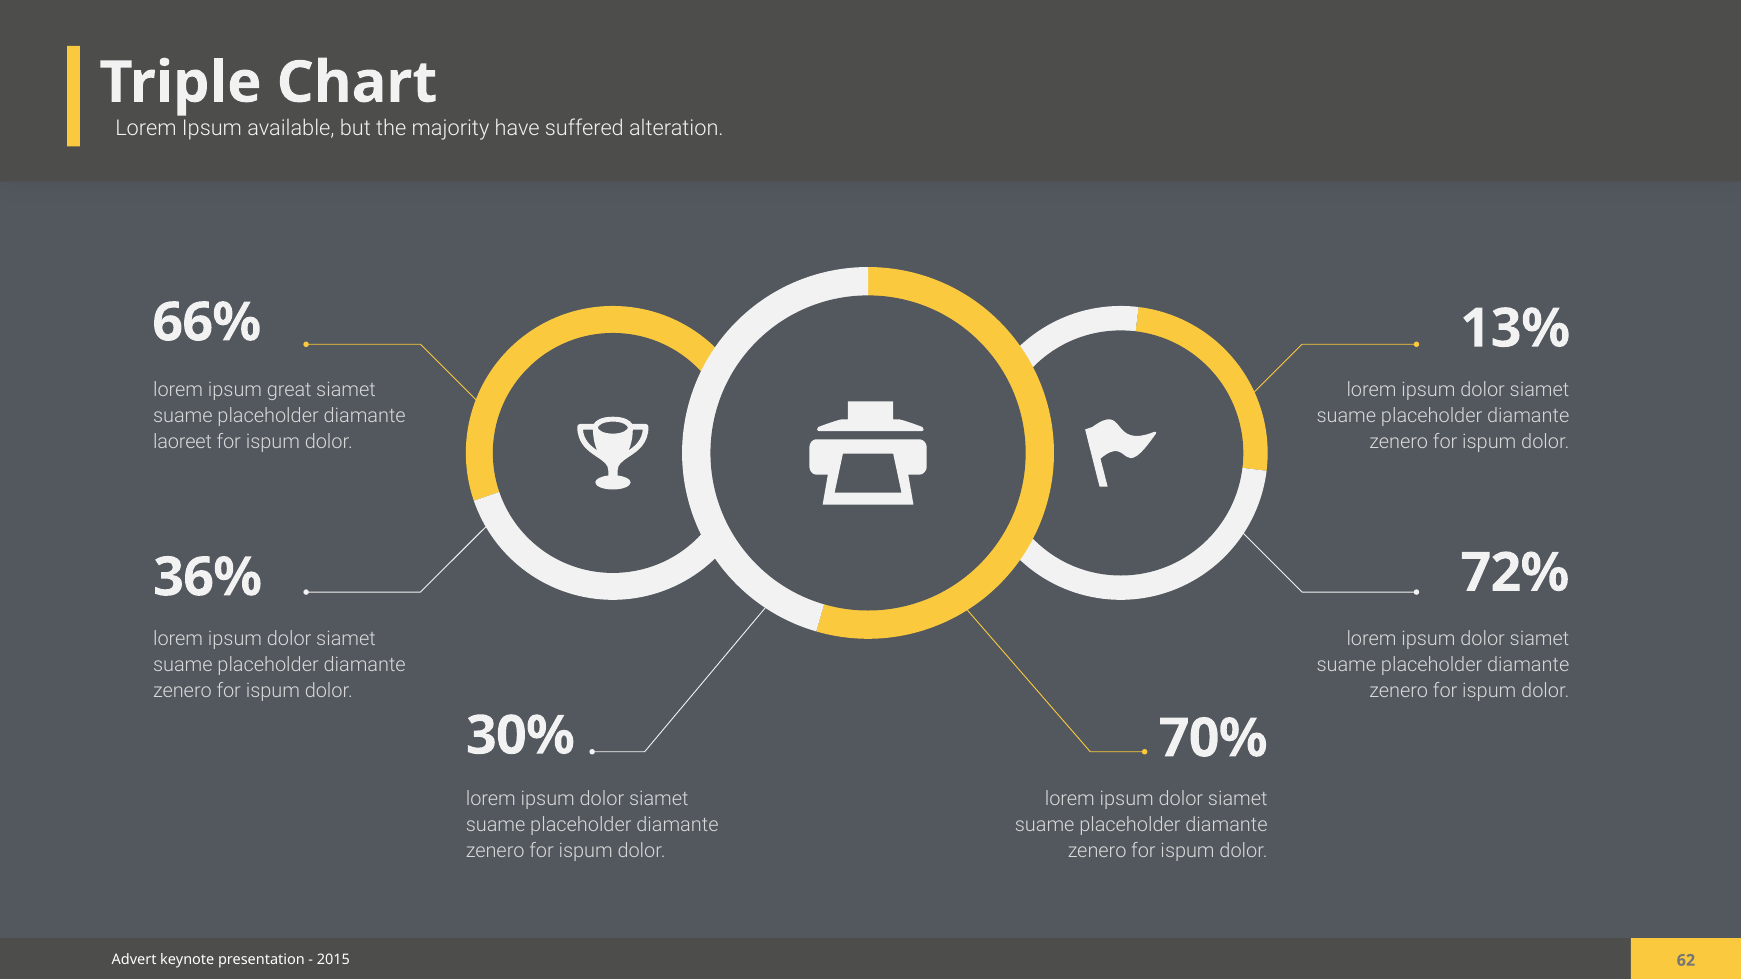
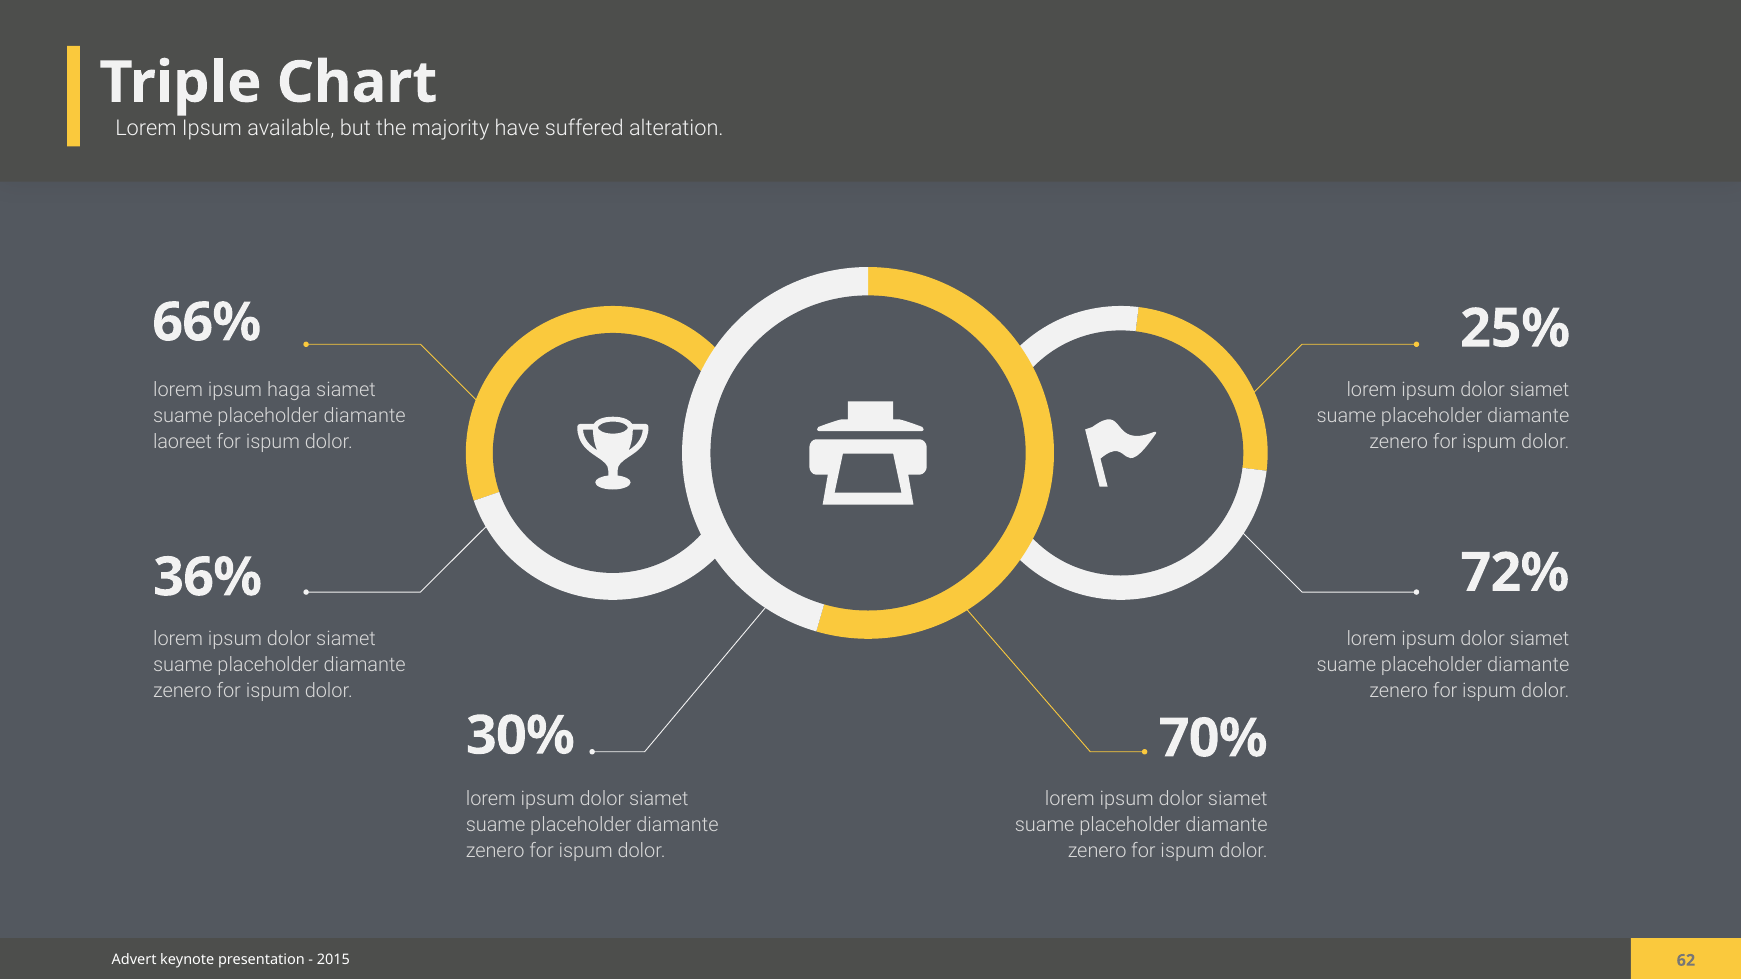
13%: 13% -> 25% (1515, 329)
great: great -> haga (289, 390)
